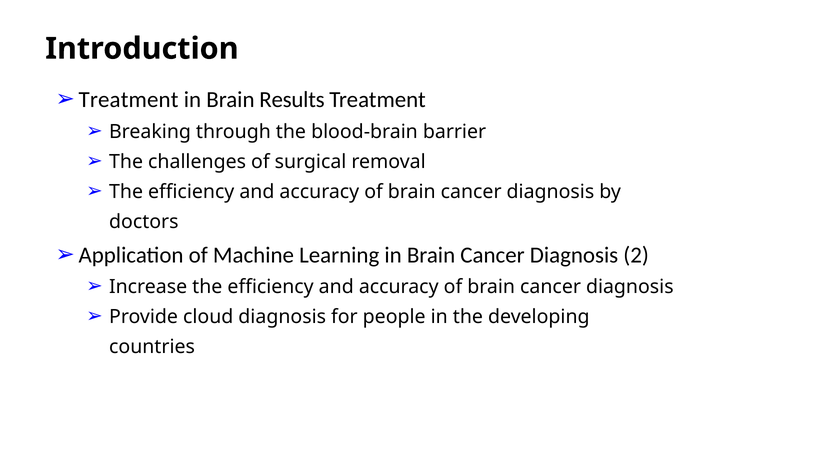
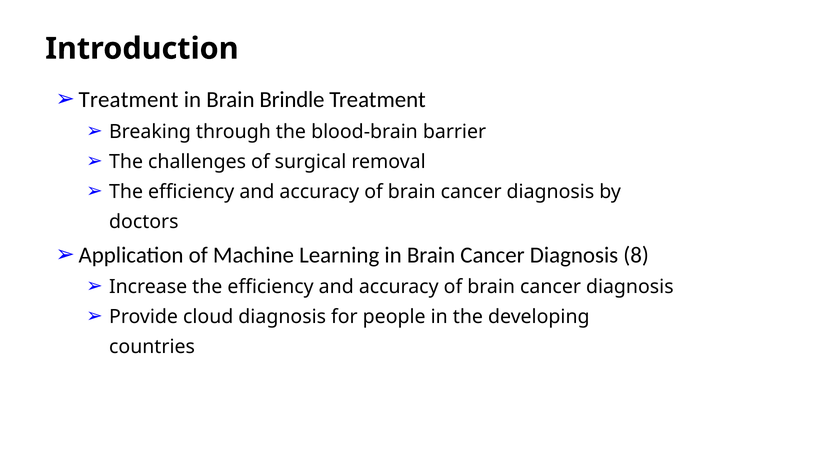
Results: Results -> Brindle (292, 100)
2: 2 -> 8 (636, 255)
